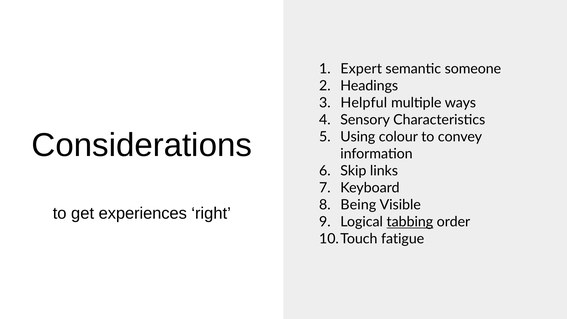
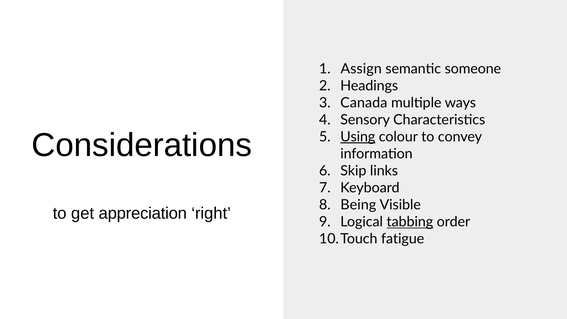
Expert: Expert -> Assign (361, 69)
Helpful: Helpful -> Canada (364, 103)
Using underline: none -> present (358, 137)
experiences: experiences -> appreciation (143, 213)
